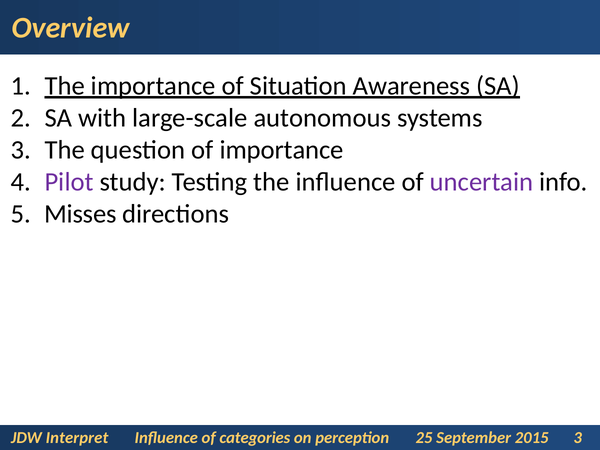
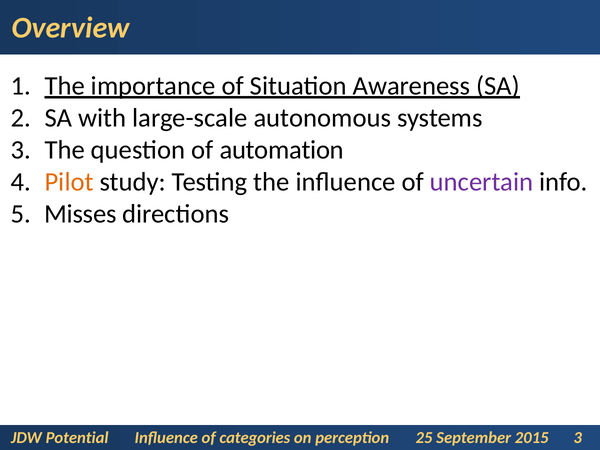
of importance: importance -> automation (282, 150)
Pilot colour: purple -> orange (69, 182)
Interpret: Interpret -> Potential (77, 438)
